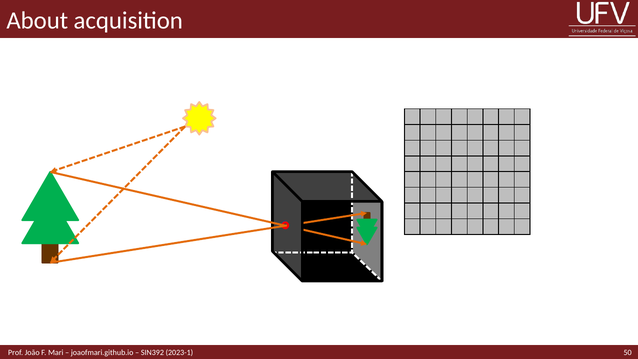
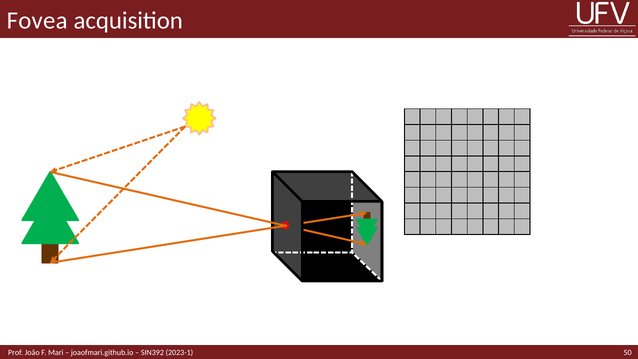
About: About -> Fovea (37, 21)
